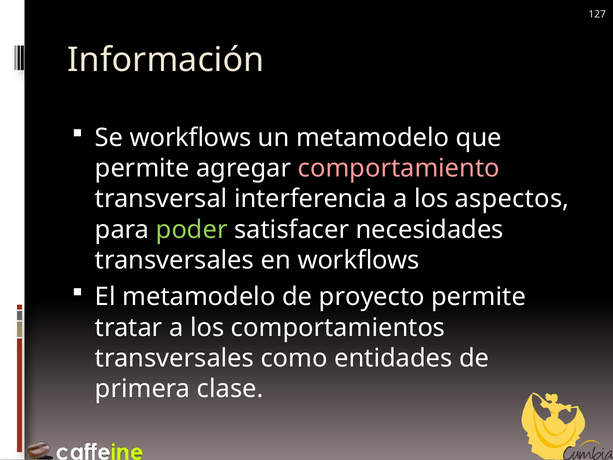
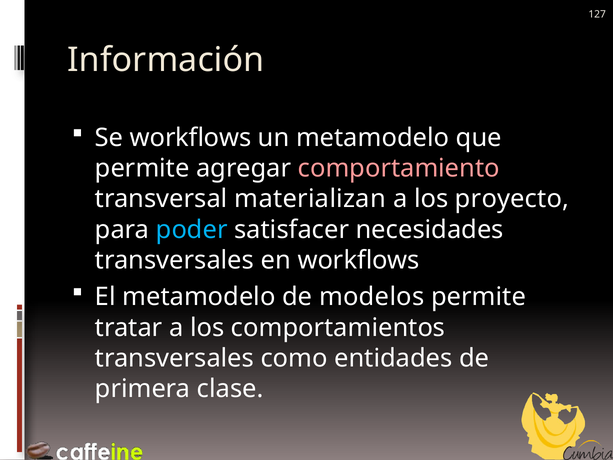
interferencia: interferencia -> materializan (310, 199)
aspectos: aspectos -> proyecto (512, 199)
poder colour: light green -> light blue (192, 230)
proyecto: proyecto -> modelos (372, 297)
